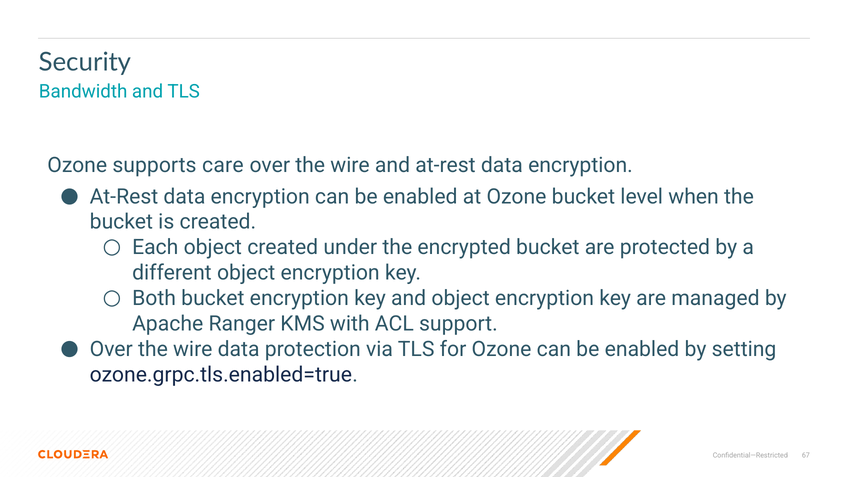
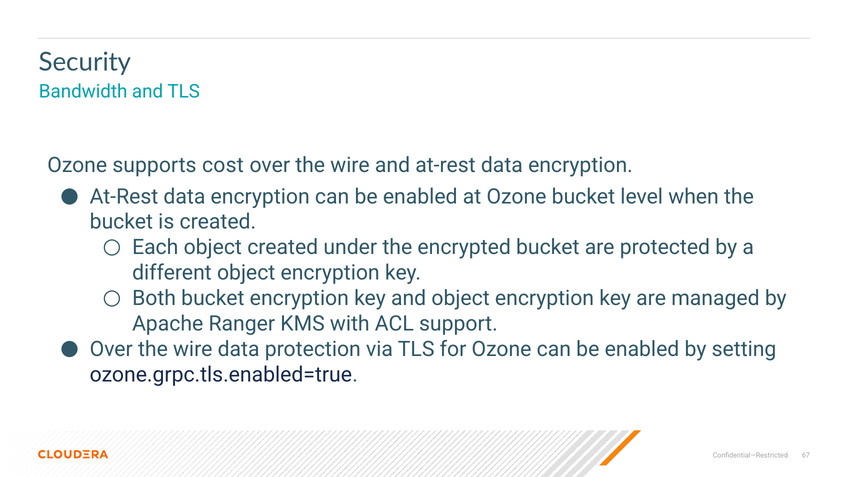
care: care -> cost (223, 165)
